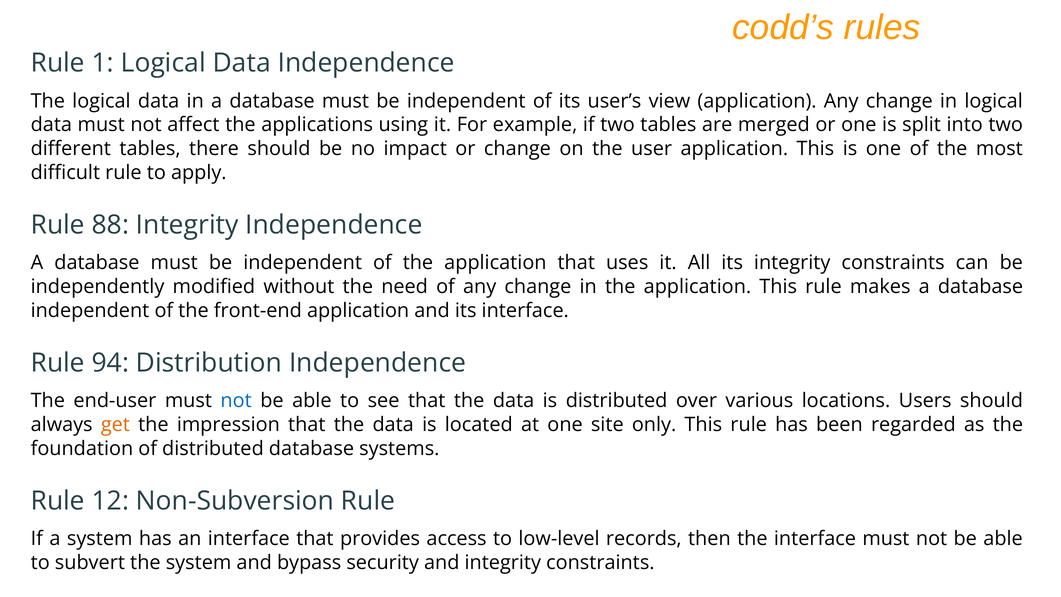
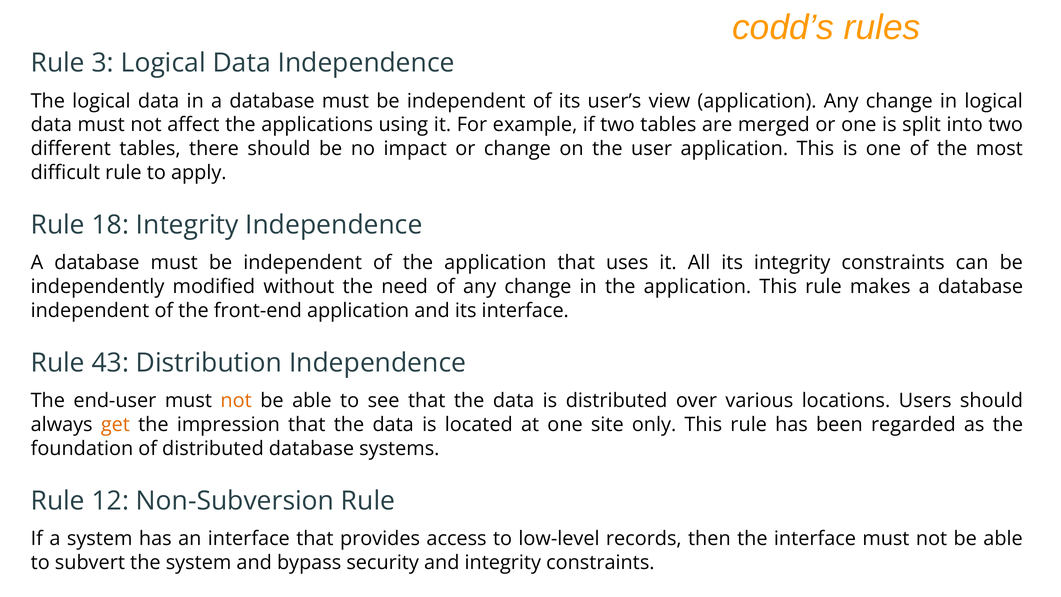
1: 1 -> 3 (103, 63)
88: 88 -> 18 (110, 225)
94: 94 -> 43 (110, 363)
not colour: blue -> orange (236, 401)
